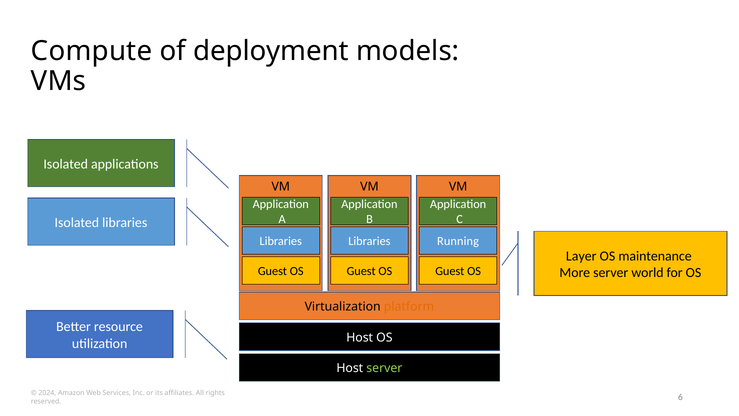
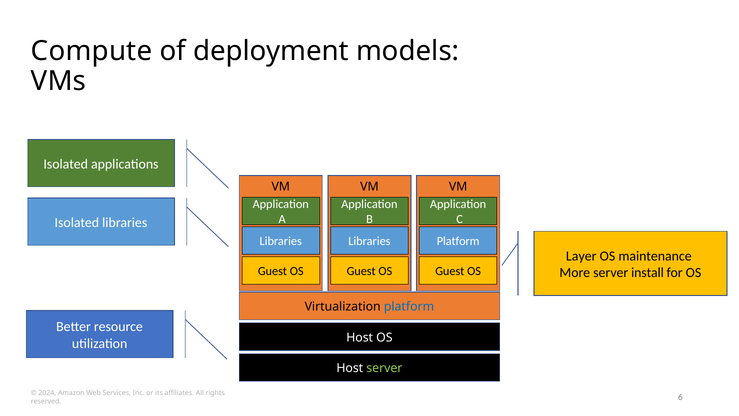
Running: Running -> Platform (458, 241)
world: world -> install (648, 272)
platform colour: orange -> blue (409, 307)
